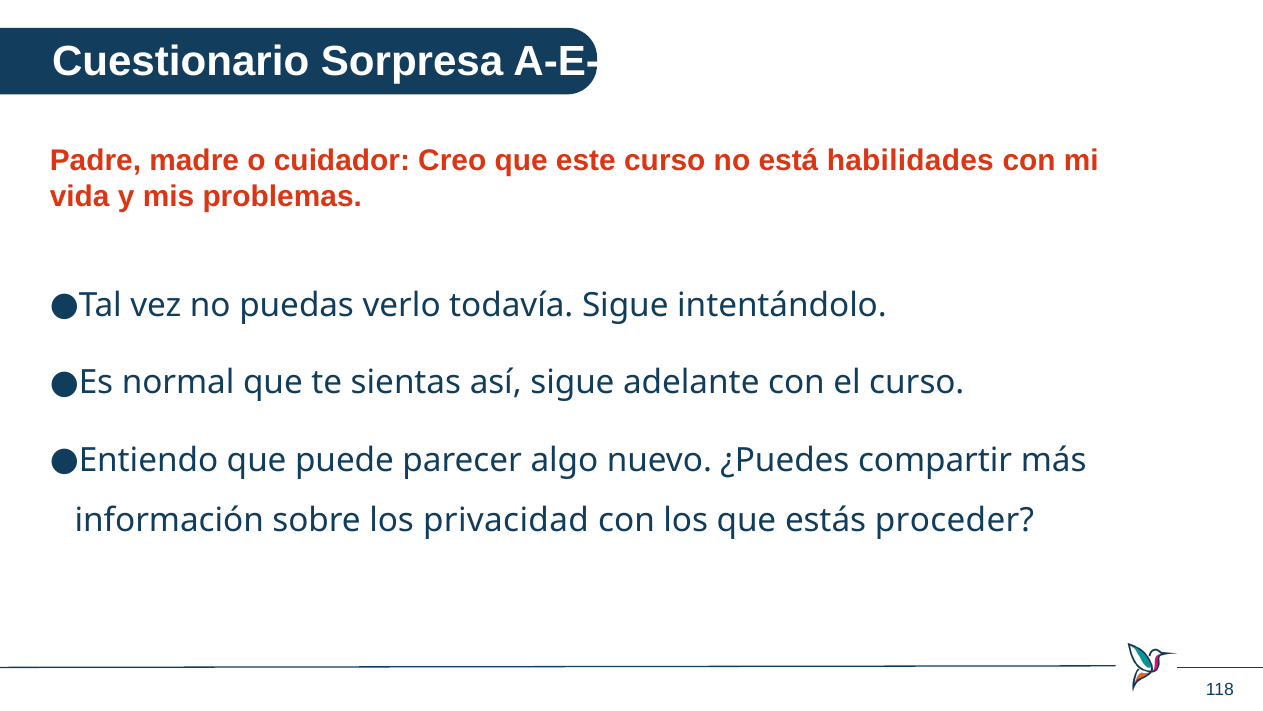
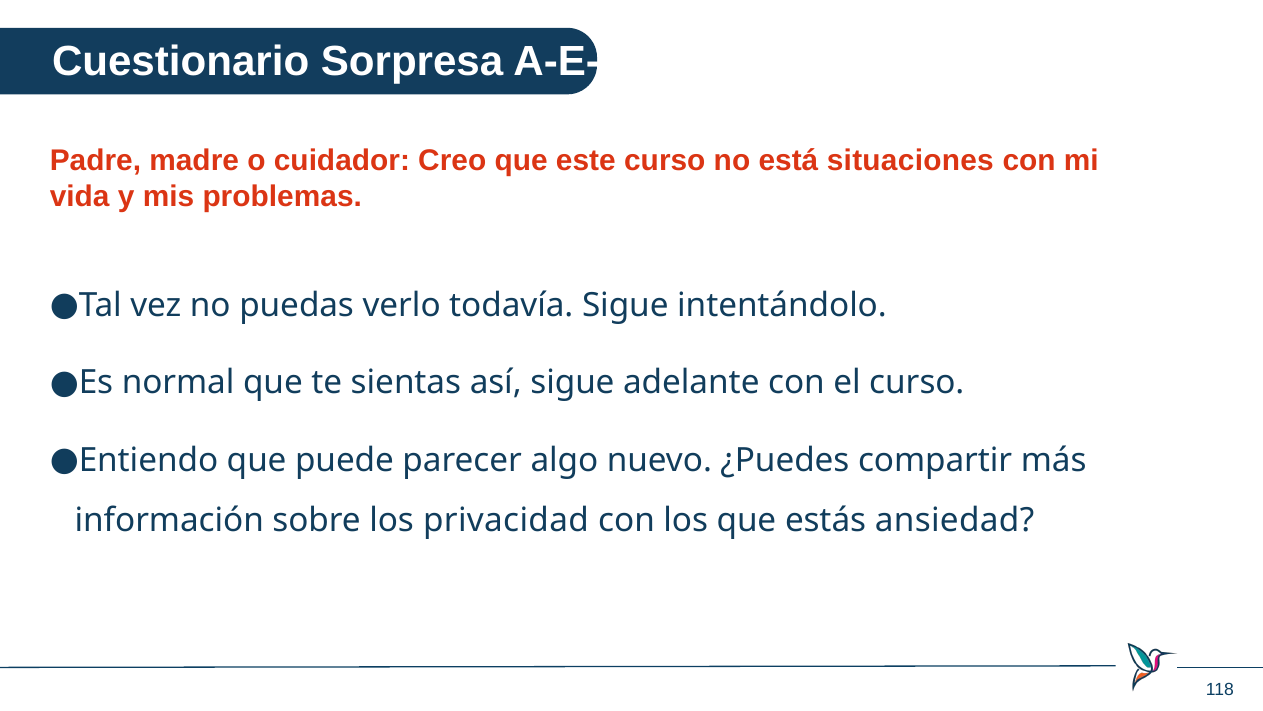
habilidades: habilidades -> situaciones (910, 161)
proceder: proceder -> ansiedad (955, 520)
